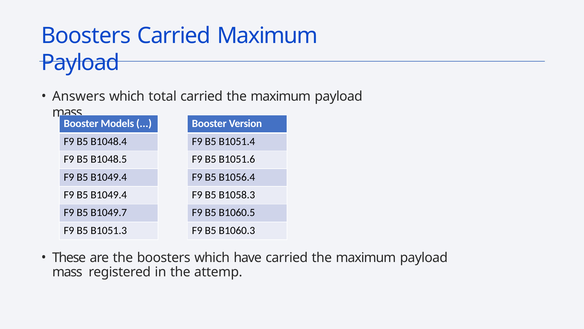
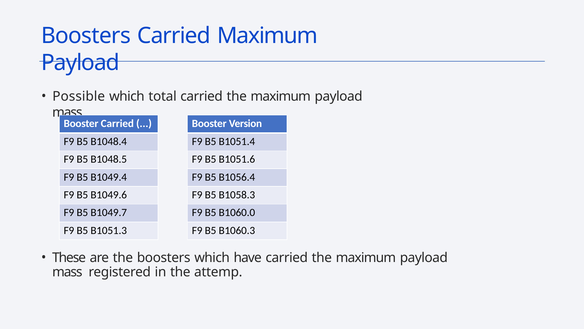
Answers: Answers -> Possible (79, 96)
Booster Models: Models -> Carried (117, 123)
B1049.4: B1049.4 -> B1049.6 (109, 195)
B1060.5: B1060.5 -> B1060.0 (237, 212)
